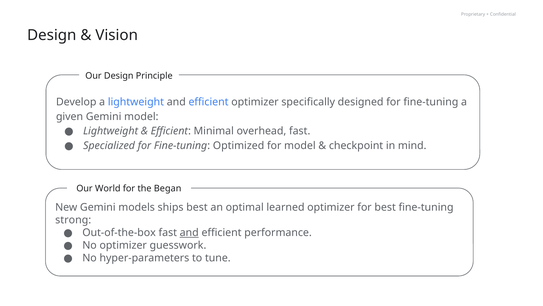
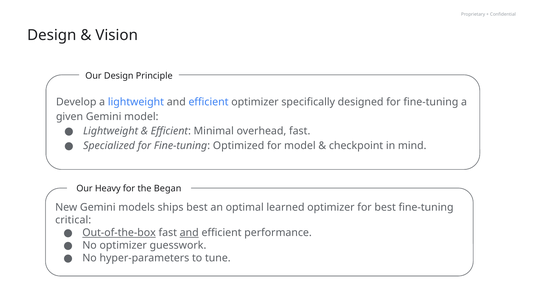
World: World -> Heavy (108, 188)
strong: strong -> critical (73, 220)
Out-of-the-box underline: none -> present (119, 232)
